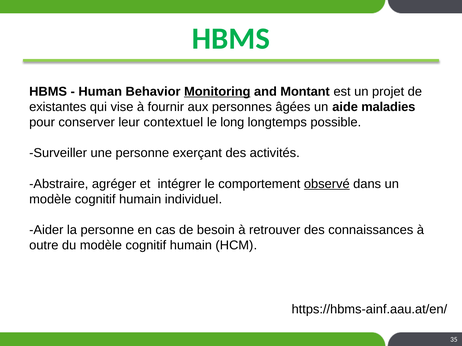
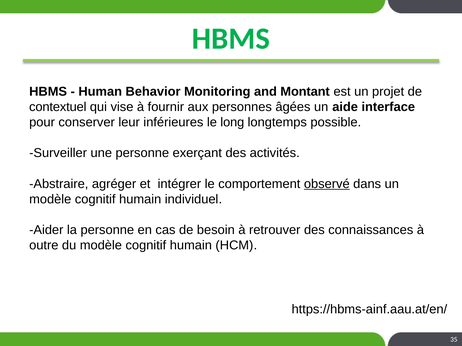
Monitoring underline: present -> none (217, 92)
existantes: existantes -> contextuel (58, 107)
maladies: maladies -> interface (388, 107)
contextuel: contextuel -> inférieures (173, 122)
